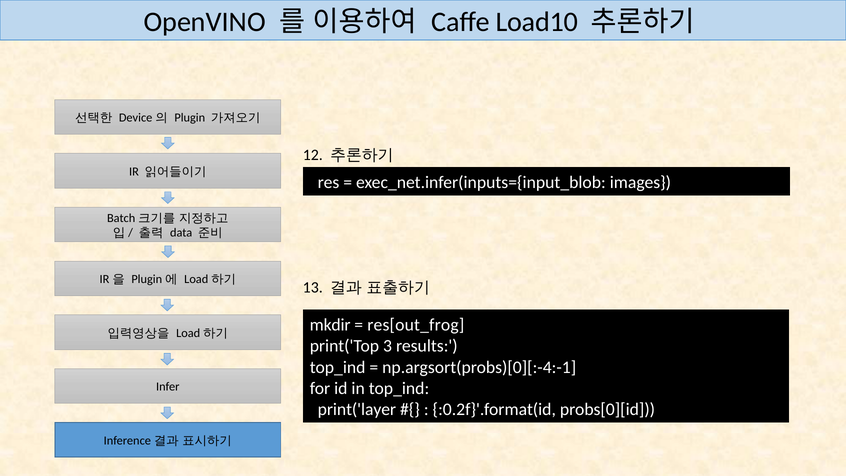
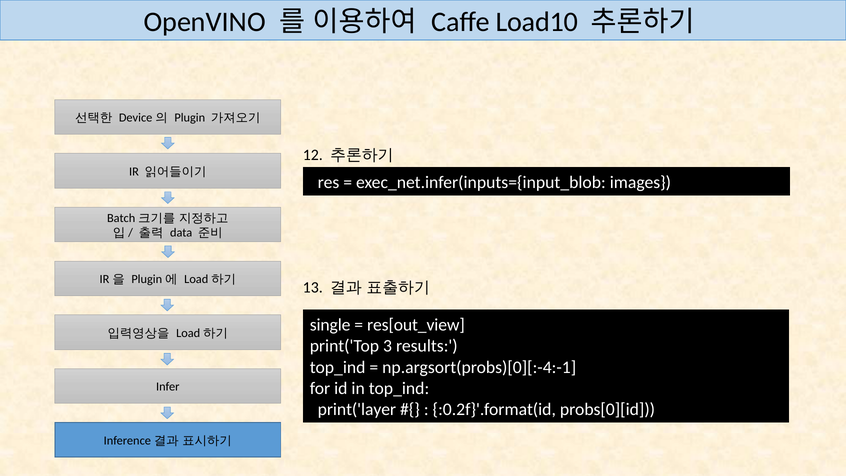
mkdir: mkdir -> single (330, 325)
res[out_frog: res[out_frog -> res[out_view (416, 325)
